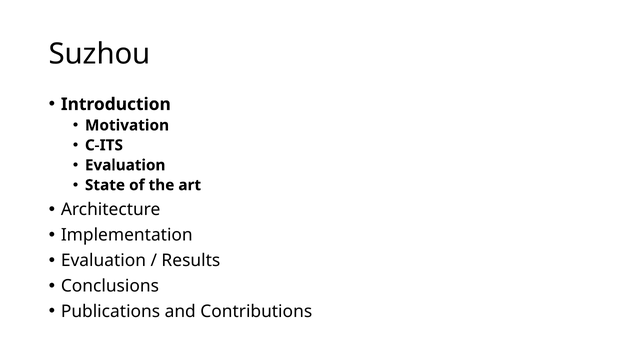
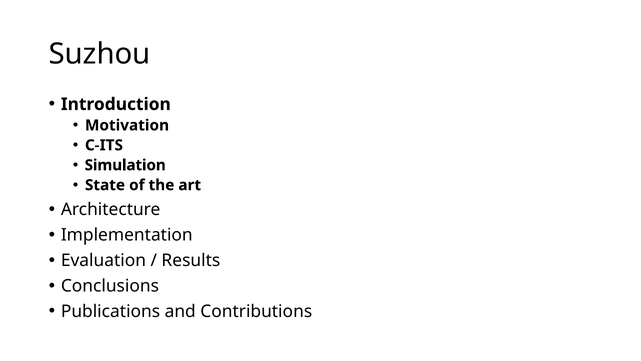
Evaluation: Evaluation -> Simulation (125, 165)
